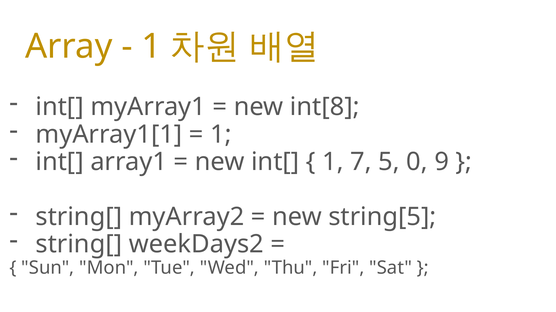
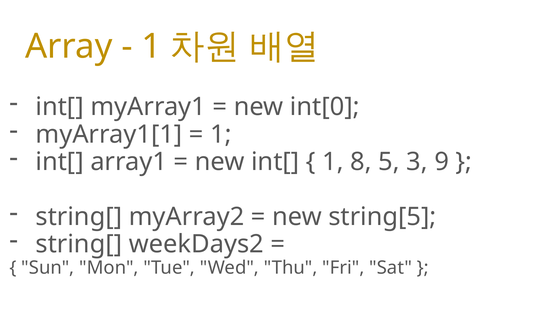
int[8: int[8 -> int[0 (325, 107)
7: 7 -> 8 (361, 162)
0: 0 -> 3 (417, 162)
